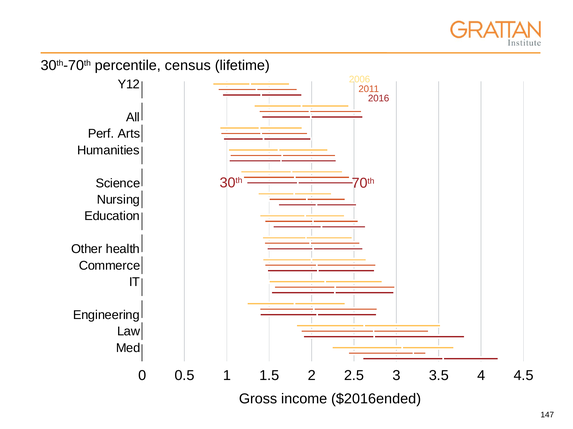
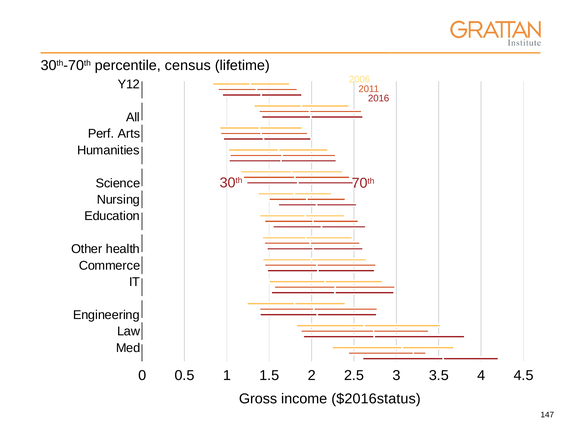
$2016ended: $2016ended -> $2016status (376, 399)
